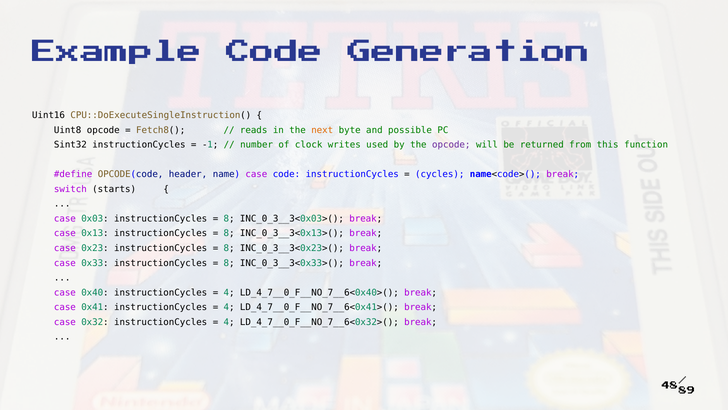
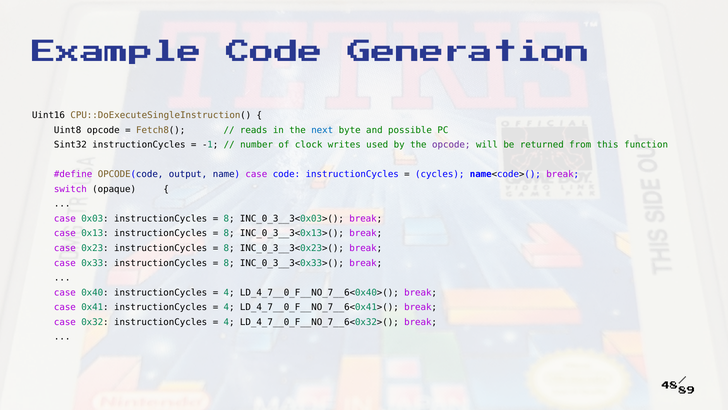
next colour: orange -> blue (322, 130)
header: header -> output (188, 174)
starts: starts -> opaque (114, 189)
